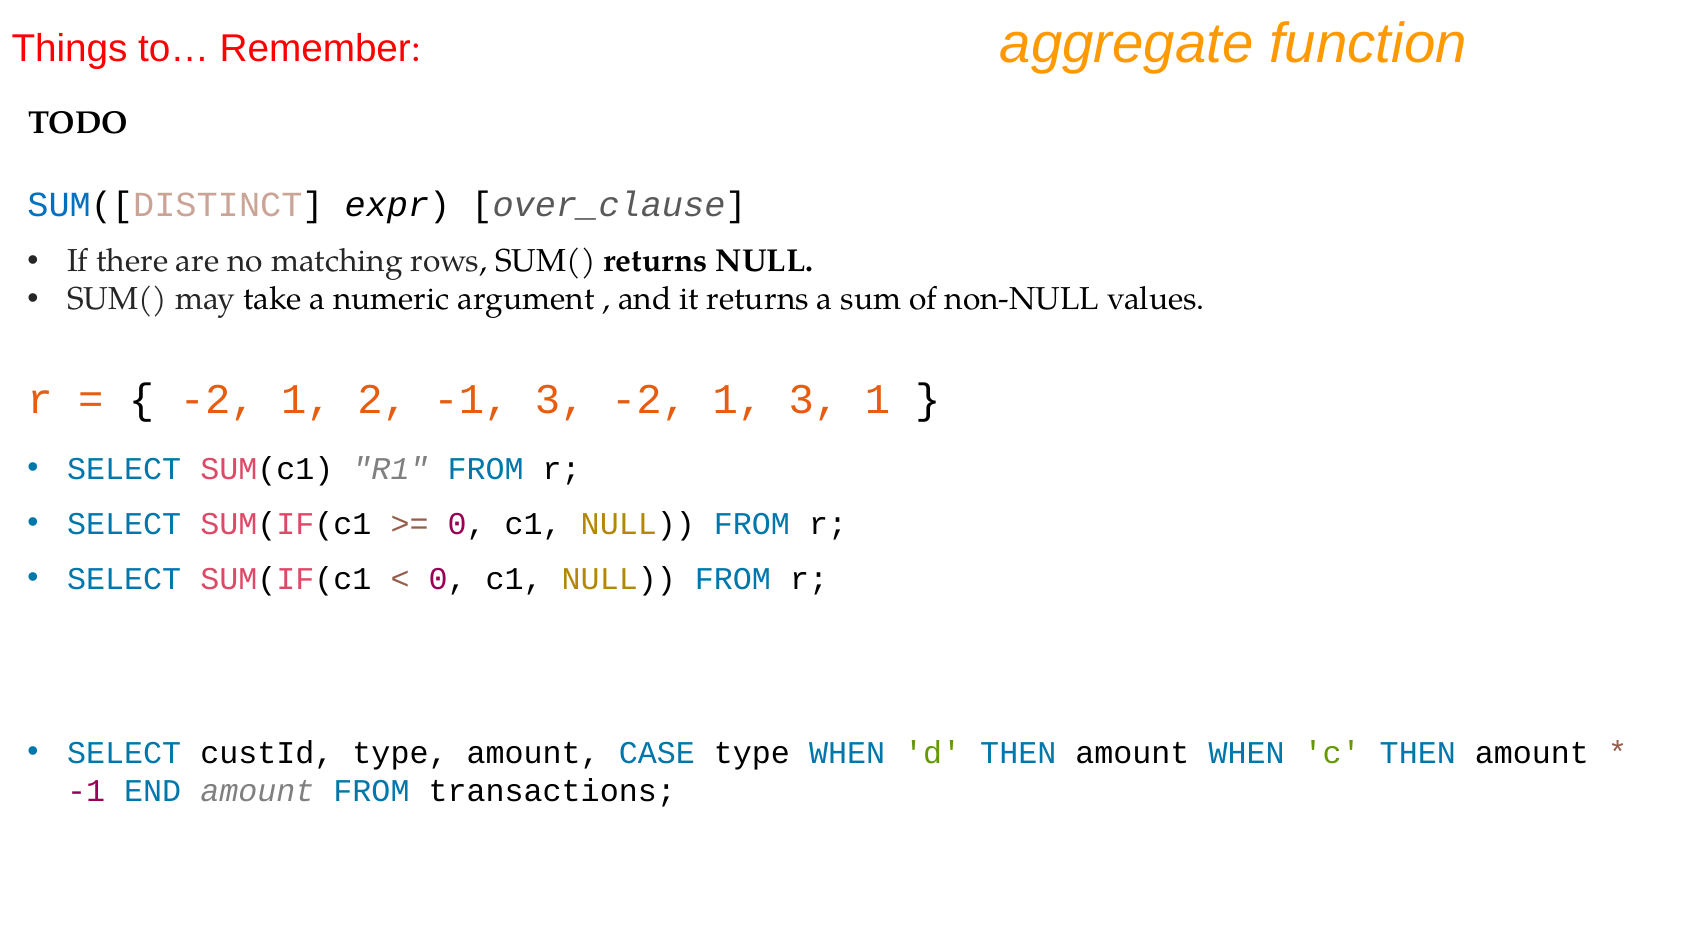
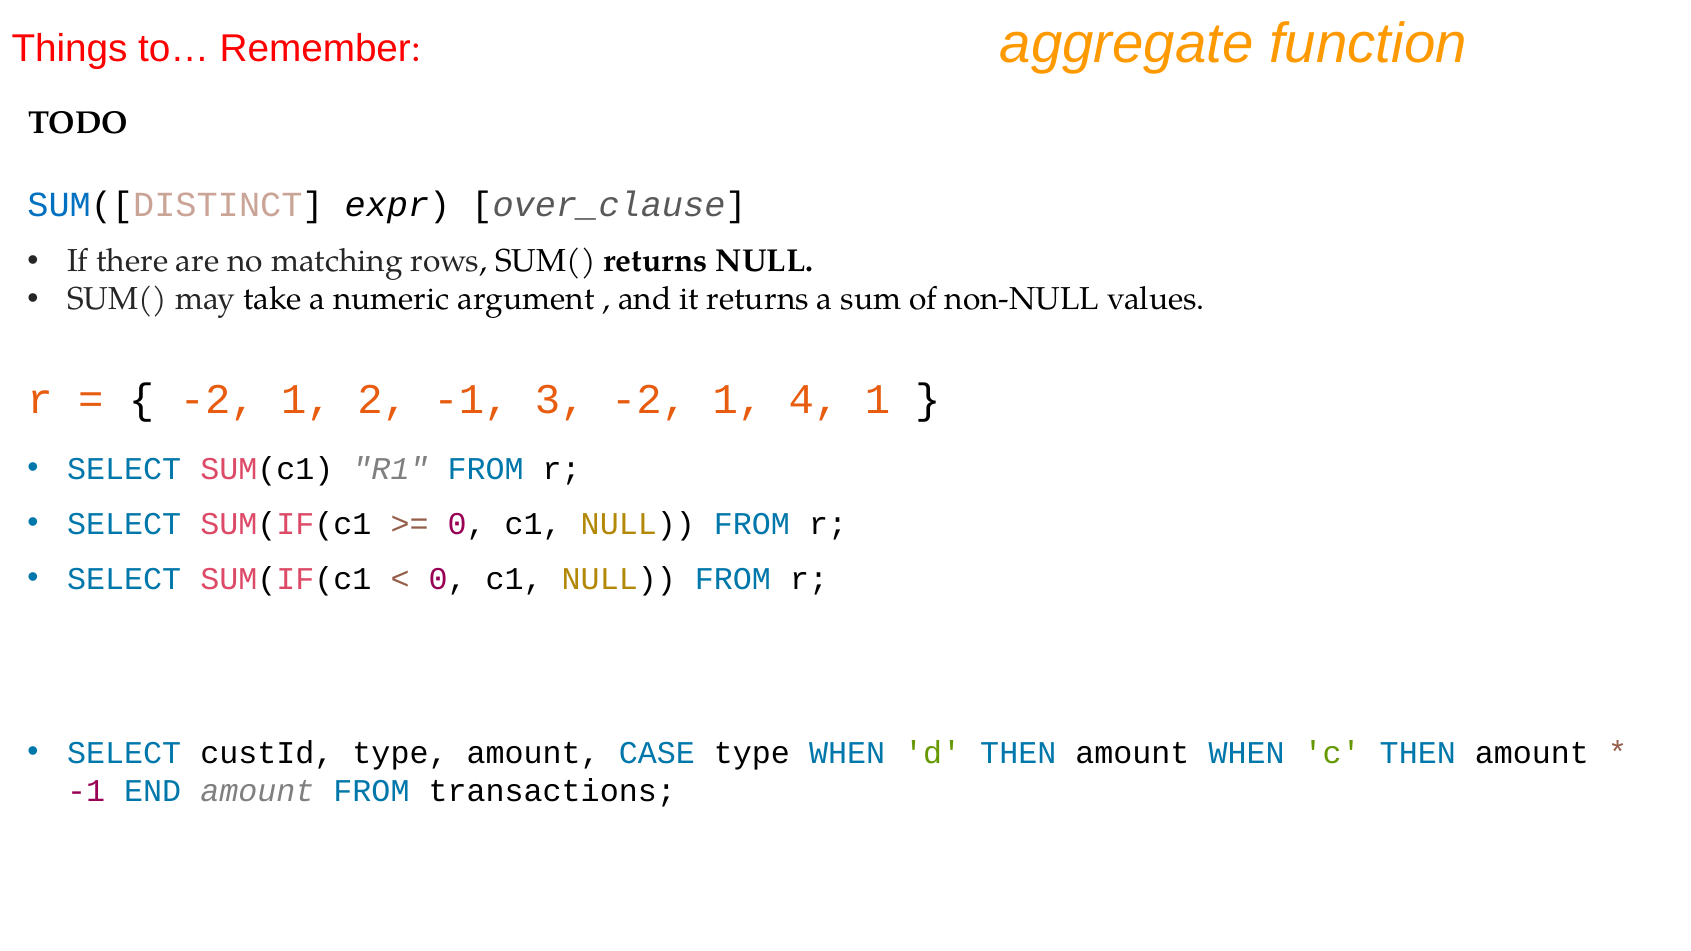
1 3: 3 -> 4 (814, 400)
